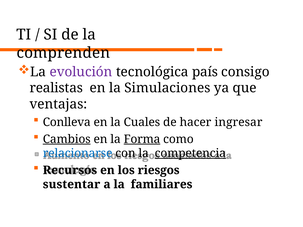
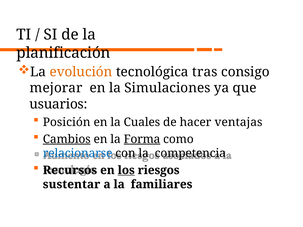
comprenden: comprenden -> planificación (64, 53)
evolución colour: purple -> orange (81, 72)
país: país -> tras (205, 72)
realistas: realistas -> mejorar (56, 88)
ventajas: ventajas -> usuarios (58, 104)
Conlleva: Conlleva -> Posición (67, 122)
ingresar: ingresar -> ventajas (238, 122)
competencia underline: present -> none (190, 153)
los underline: none -> present (126, 170)
